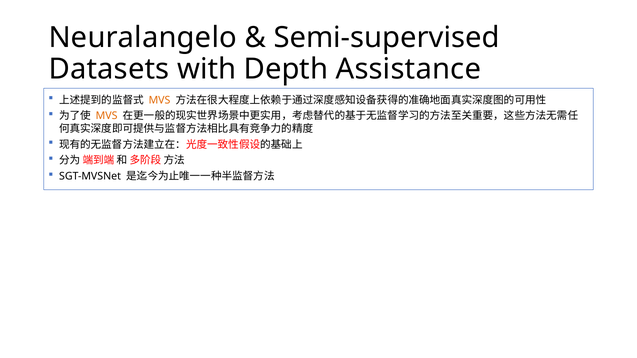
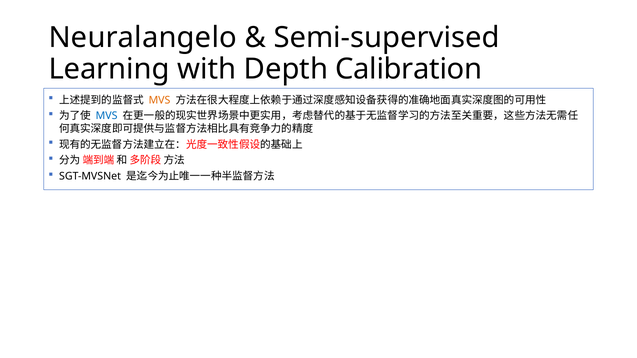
Datasets: Datasets -> Learning (109, 69)
Assistance: Assistance -> Calibration (409, 69)
MVS colour: orange -> blue (107, 116)
